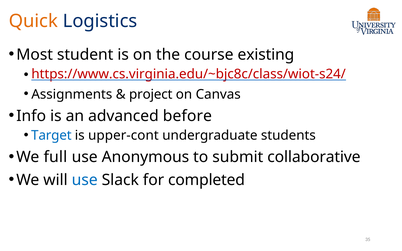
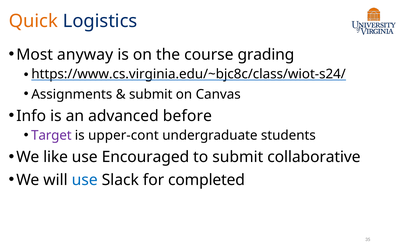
student: student -> anyway (85, 55)
existing: existing -> grading (266, 55)
https://www.cs.virginia.edu/~bjc8c/class/wiot-s24/ colour: red -> black (189, 74)
project: project -> submit (151, 94)
Target colour: blue -> purple (51, 136)
full: full -> like (56, 157)
Anonymous: Anonymous -> Encouraged (145, 157)
